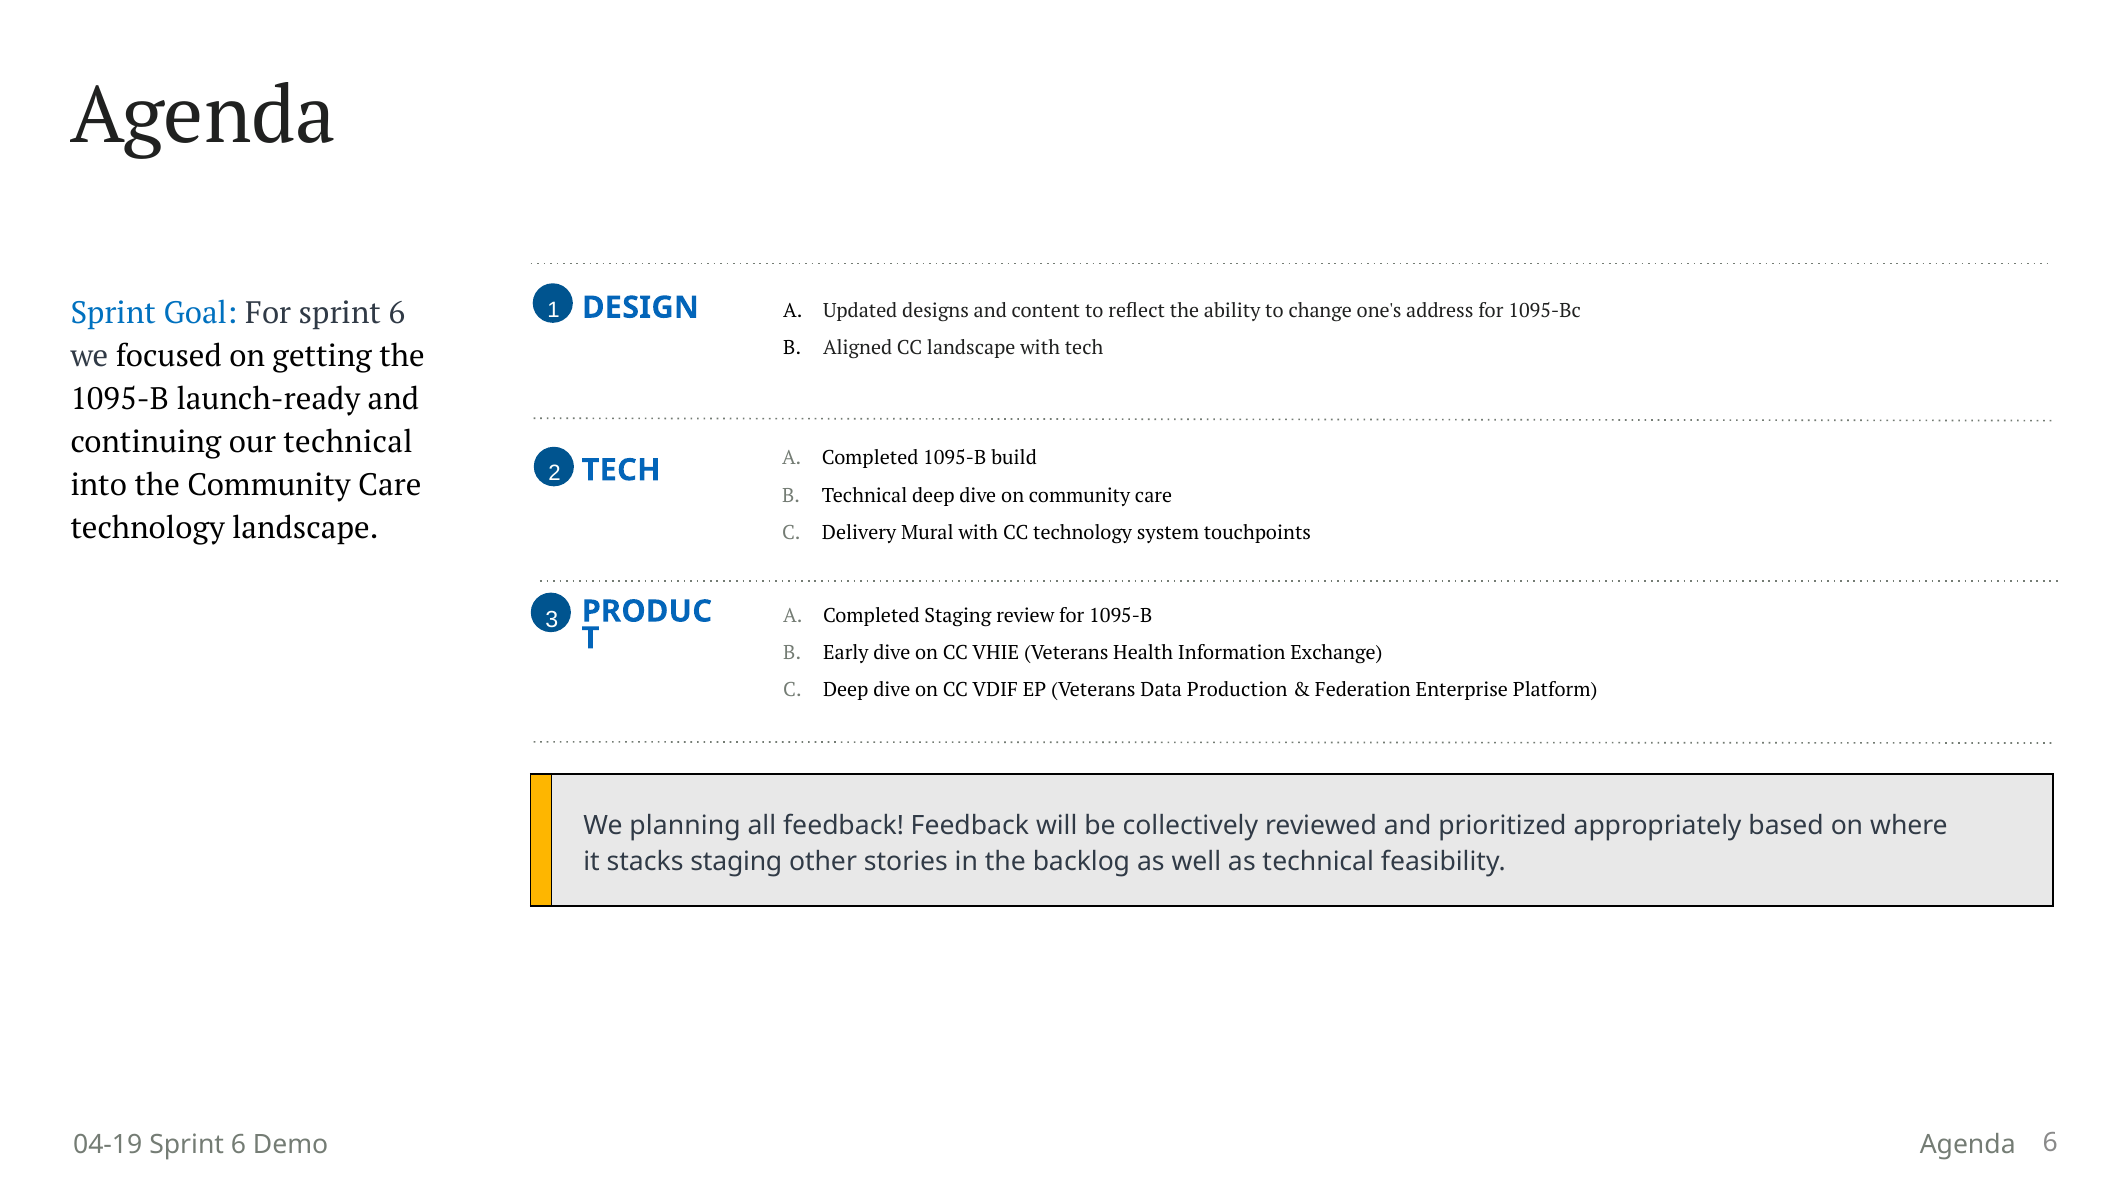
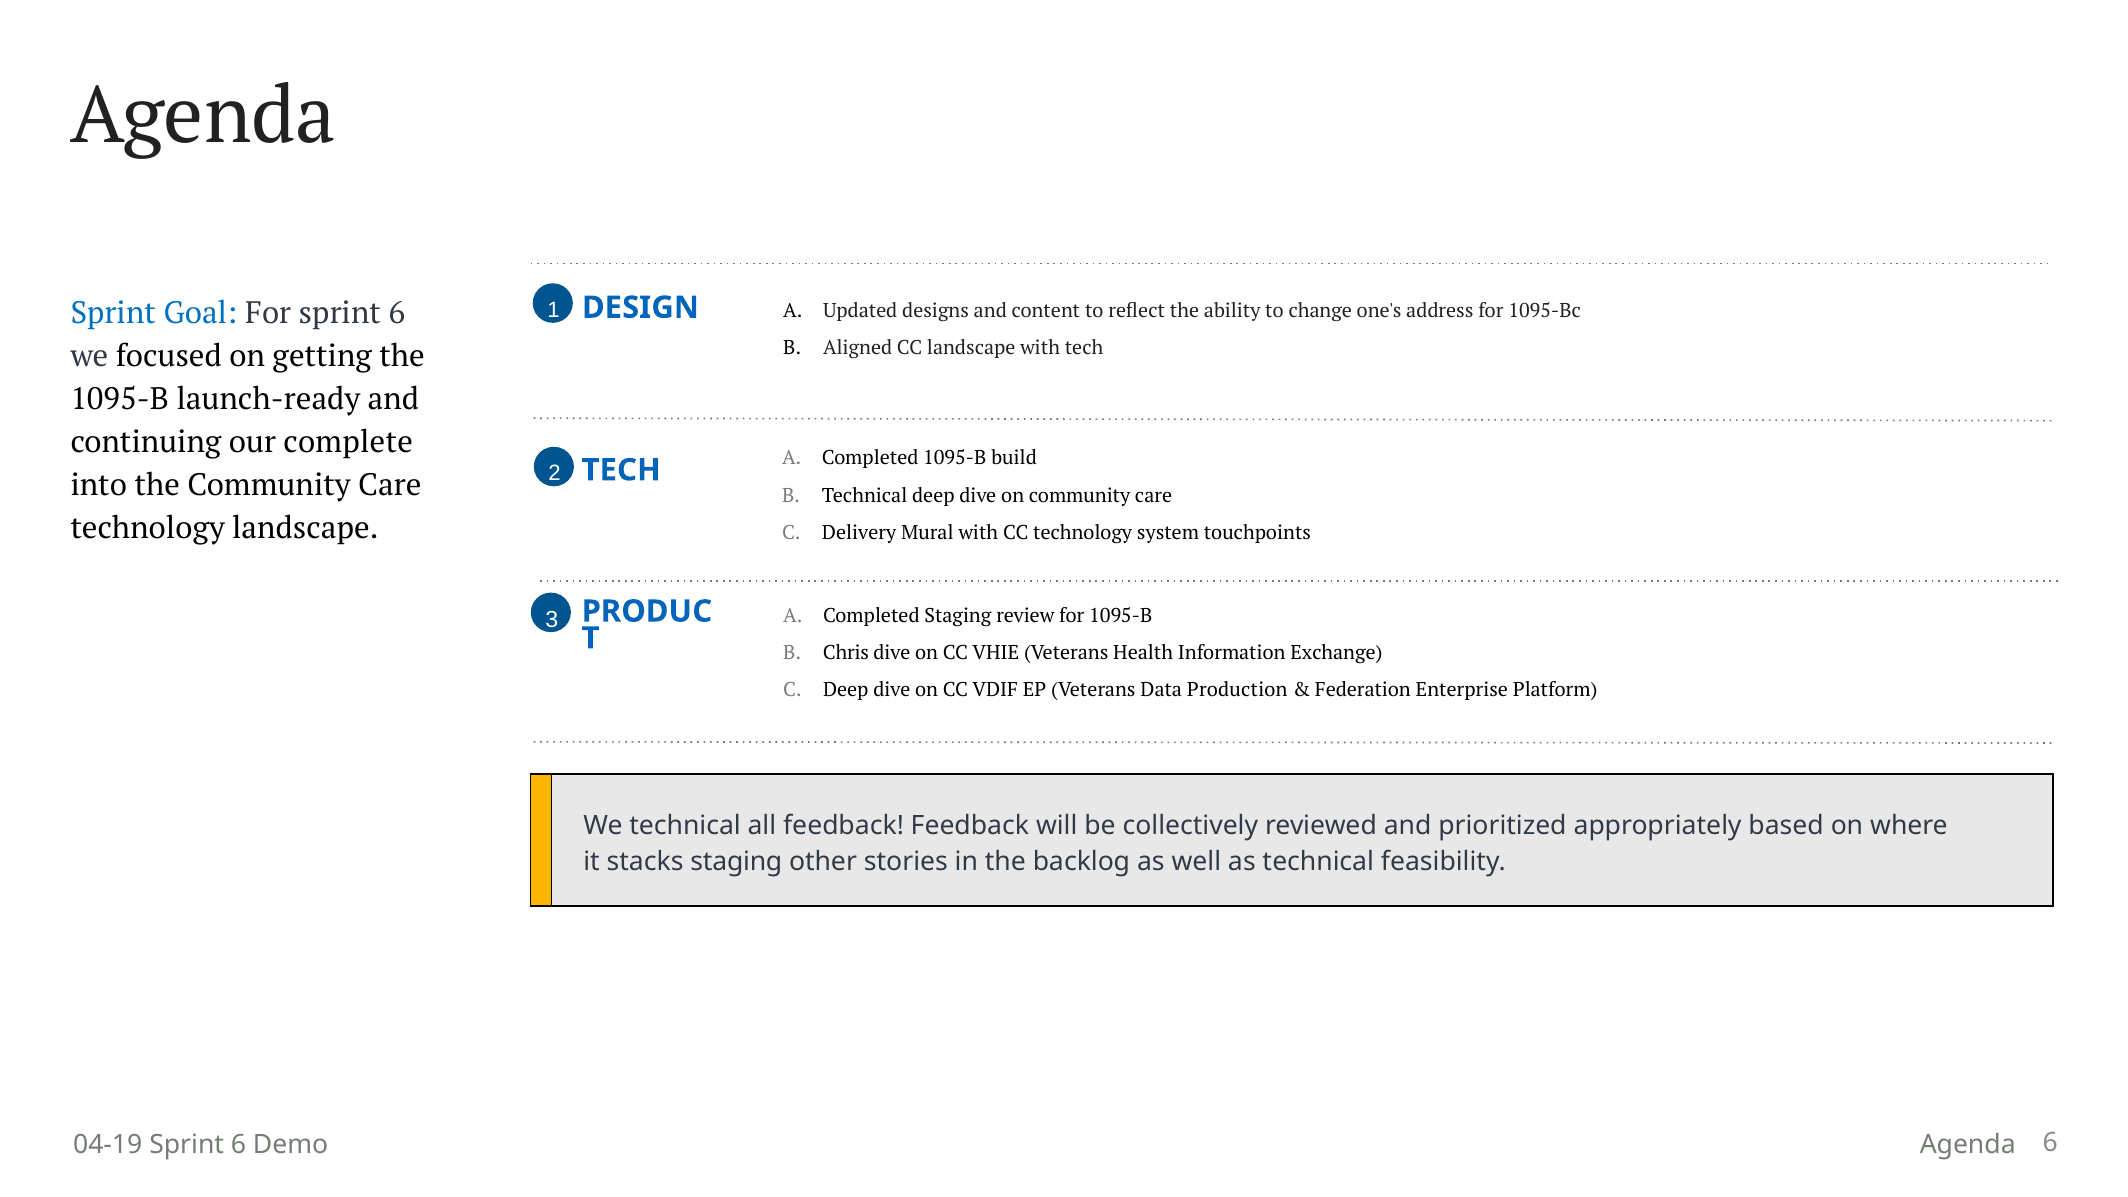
our technical: technical -> complete (348, 442)
Early: Early -> Chris (846, 653)
We planning: planning -> technical (685, 826)
